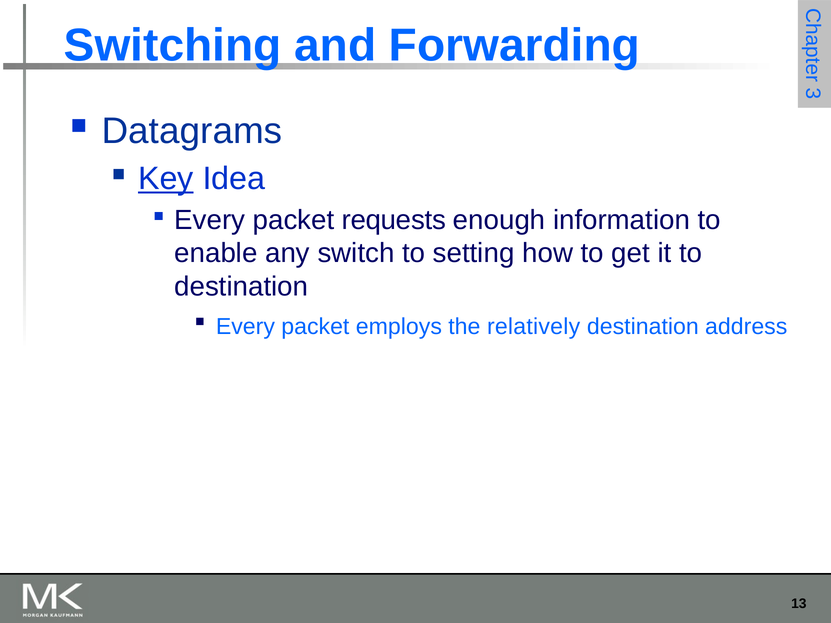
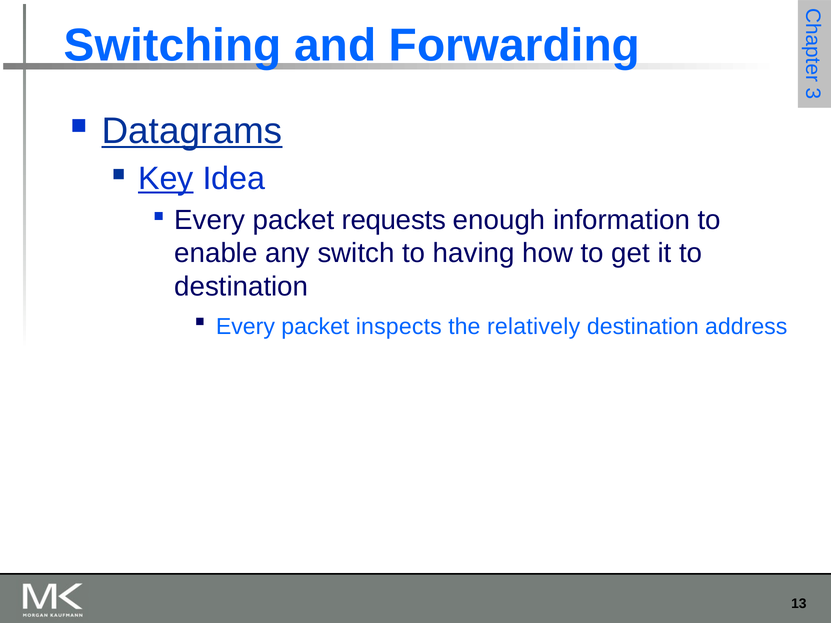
Datagrams underline: none -> present (192, 131)
setting: setting -> having (474, 253)
employs: employs -> inspects (399, 327)
